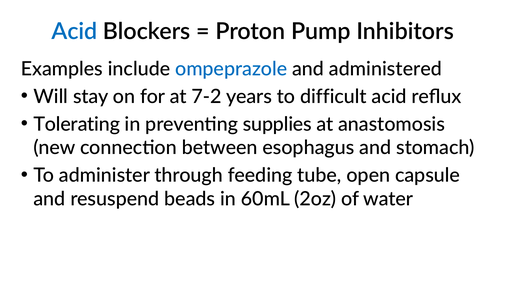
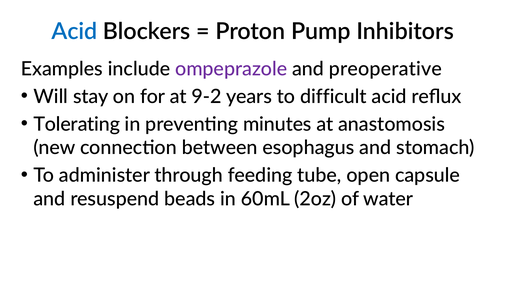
ompeprazole colour: blue -> purple (231, 69)
administered: administered -> preoperative (385, 69)
7-2: 7-2 -> 9-2 (207, 97)
supplies: supplies -> minutes (277, 124)
